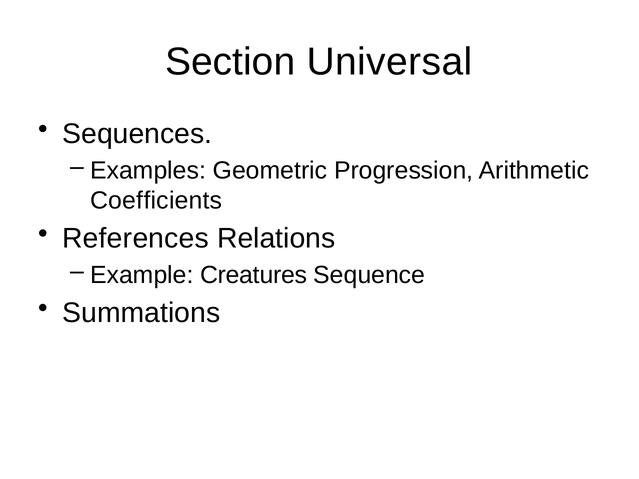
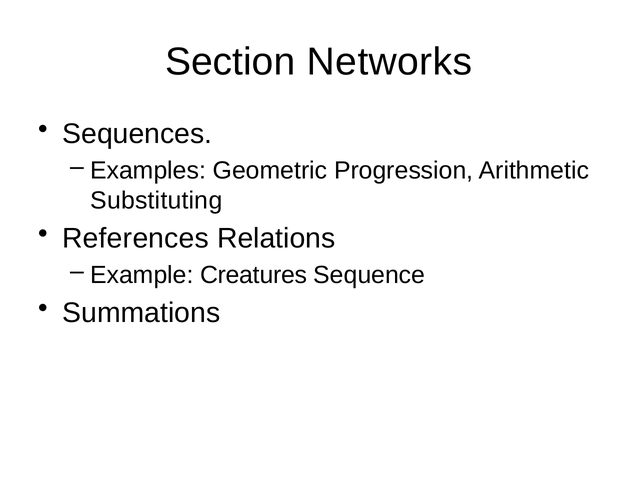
Universal: Universal -> Networks (390, 62)
Coefficients: Coefficients -> Substituting (156, 201)
